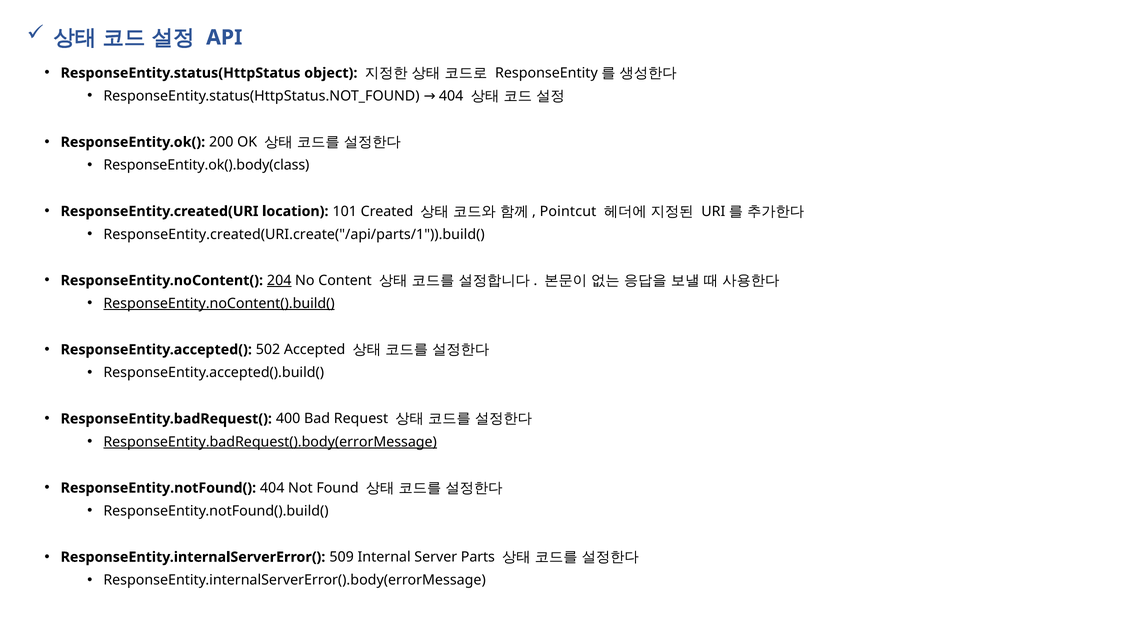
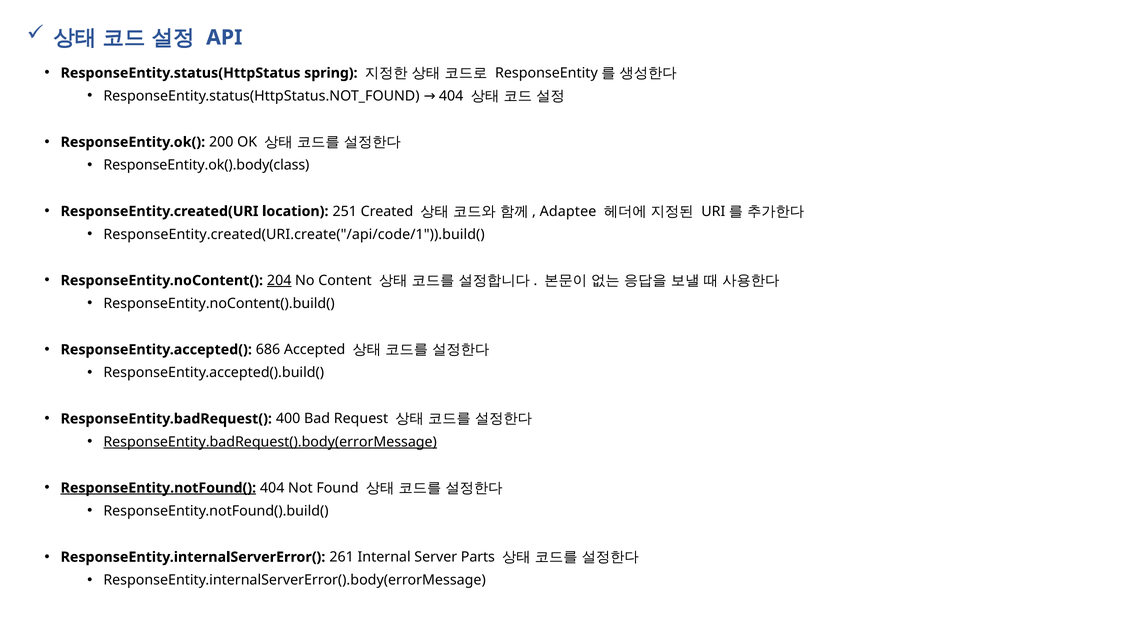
object: object -> spring (331, 73)
101: 101 -> 251 (345, 211)
Pointcut: Pointcut -> Adaptee (568, 211)
ResponseEntity.created(URI.create("/api/parts/1")).build(: ResponseEntity.created(URI.create("/api/parts/1")).build( -> ResponseEntity.created(URI.create("/api/code/1")).build( (294, 234)
ResponseEntity.noContent().build( underline: present -> none (219, 303)
502: 502 -> 686 (268, 350)
ResponseEntity.notFound( underline: none -> present (158, 488)
509: 509 -> 261 (342, 557)
